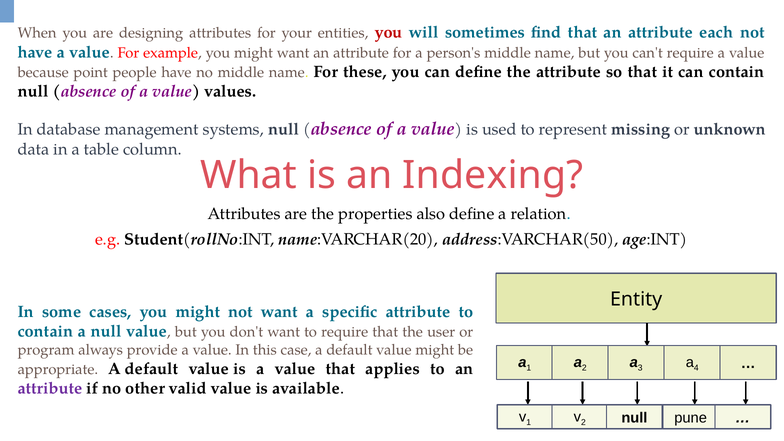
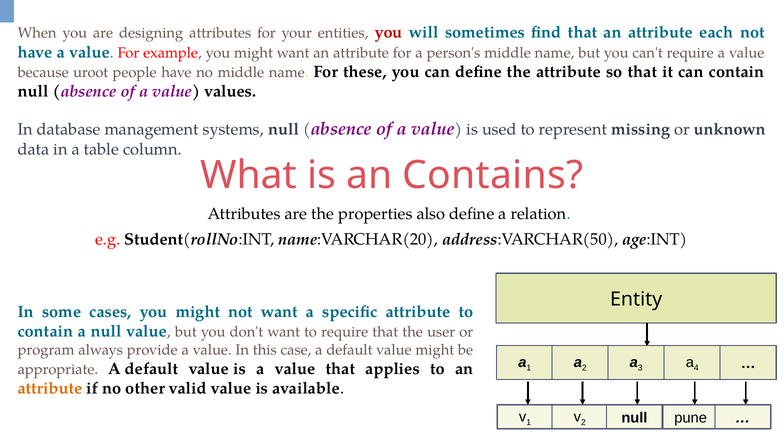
point: point -> uroot (91, 72)
Indexing: Indexing -> Contains (493, 176)
attribute colour: purple -> orange (50, 388)
